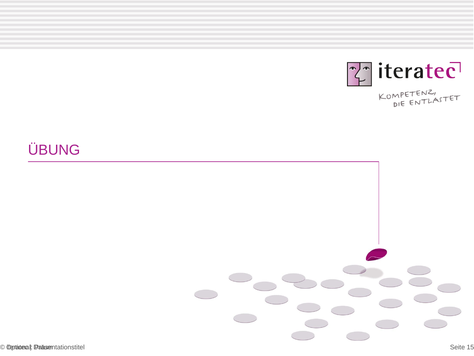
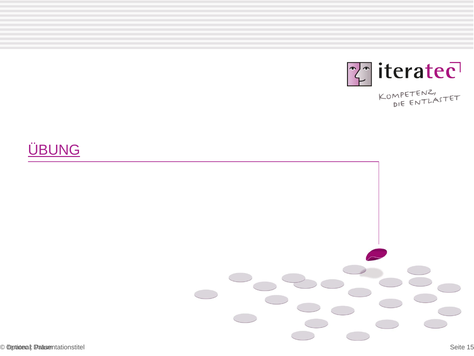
ÜBUNG underline: none -> present (54, 150)
